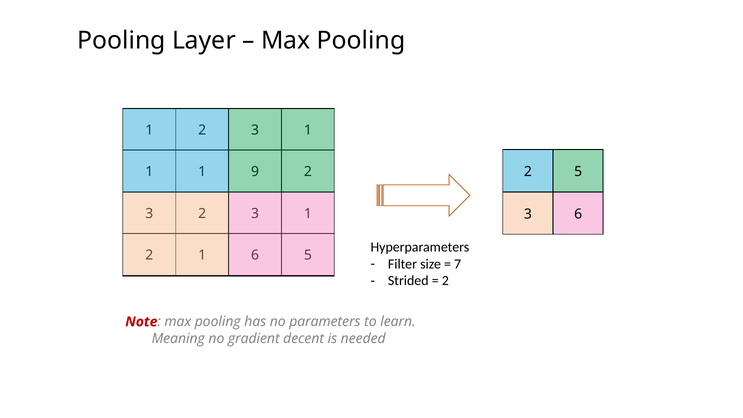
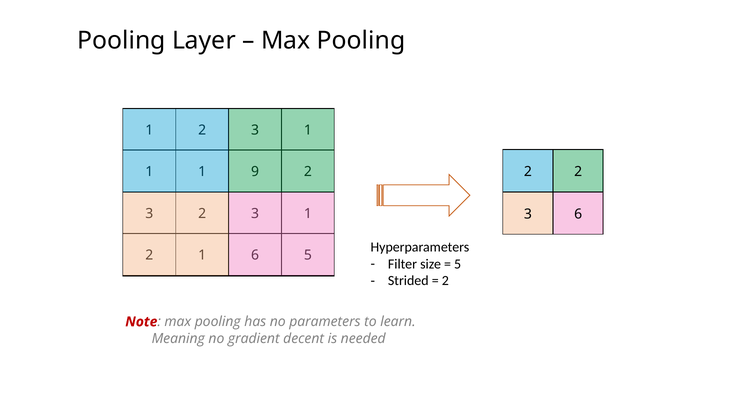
2 5: 5 -> 2 (578, 171)
7: 7 -> 5 (458, 264)
